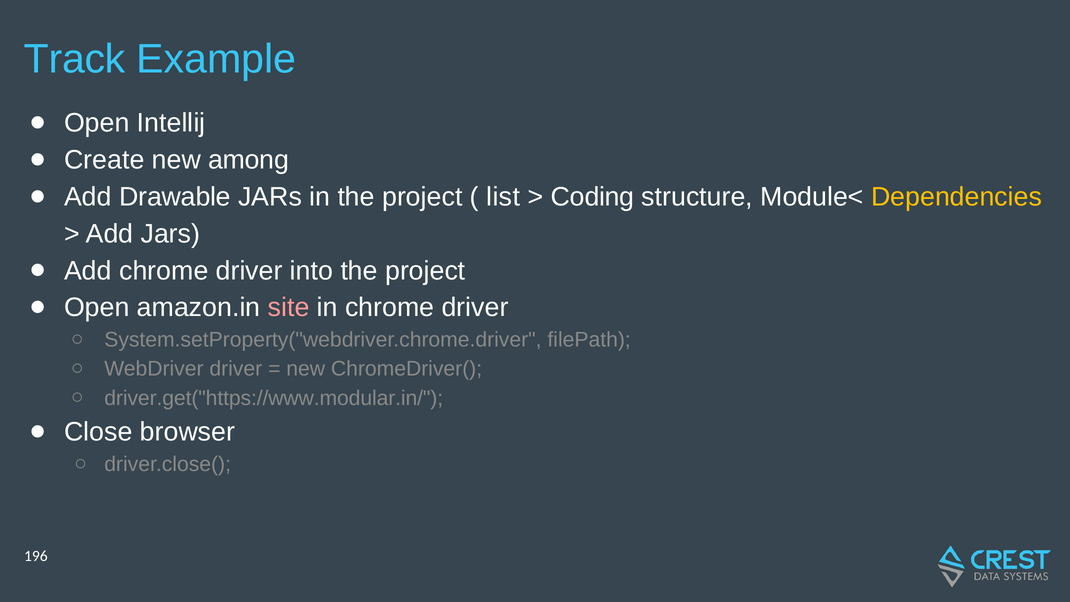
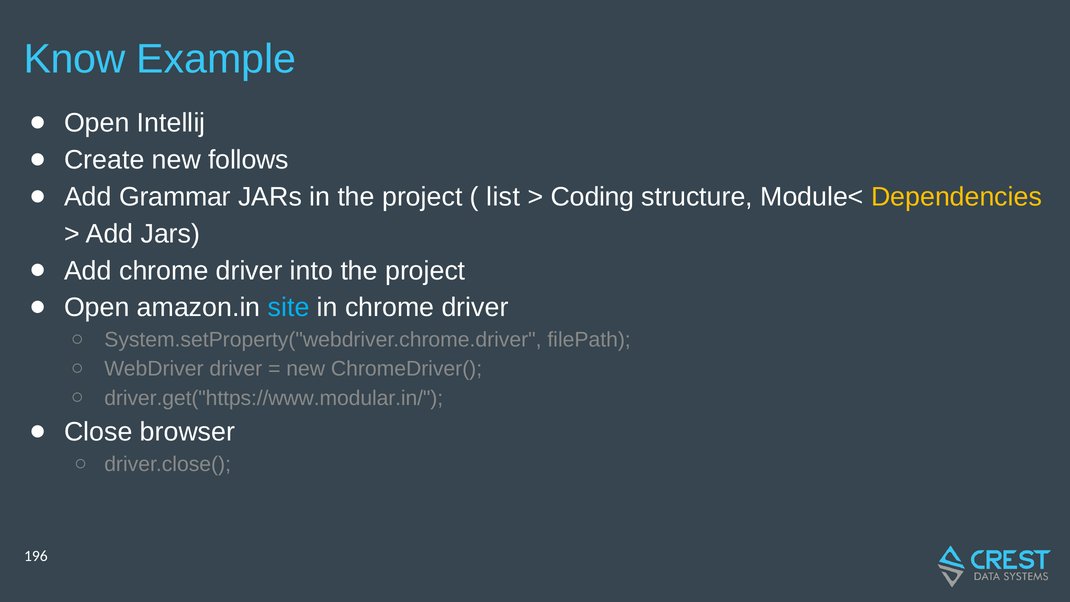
Track: Track -> Know (75, 59)
among: among -> follows (249, 160)
Drawable: Drawable -> Grammar (175, 197)
site colour: pink -> light blue (289, 308)
